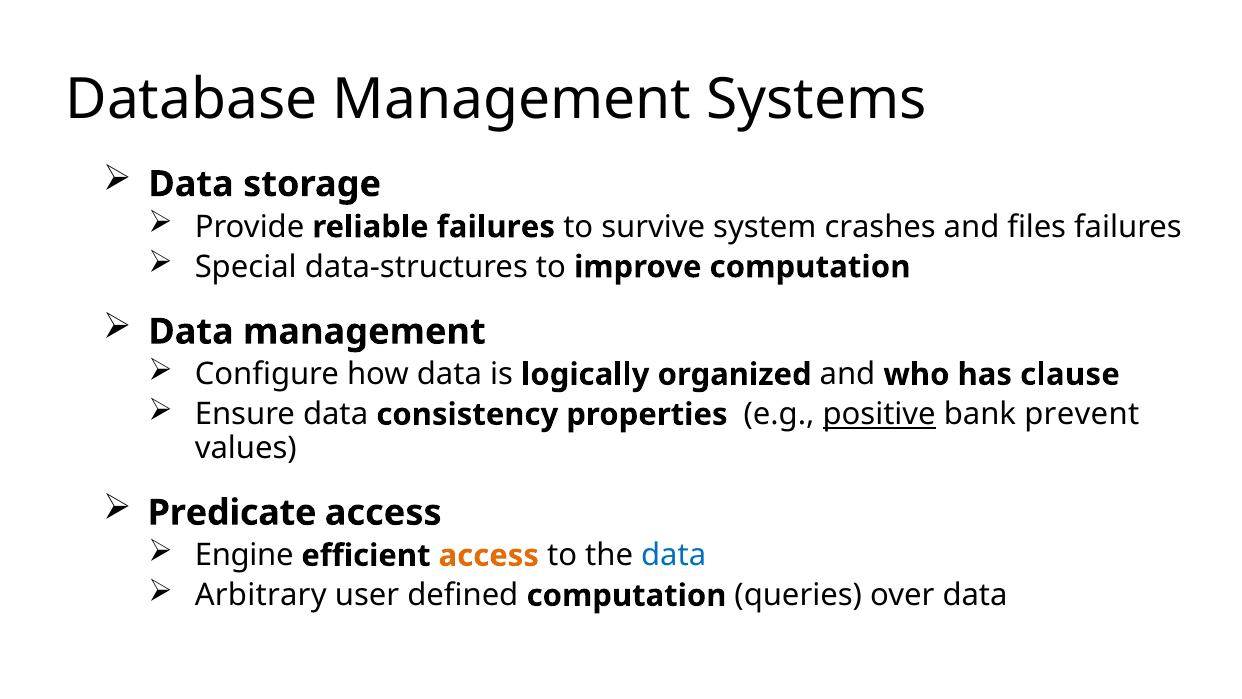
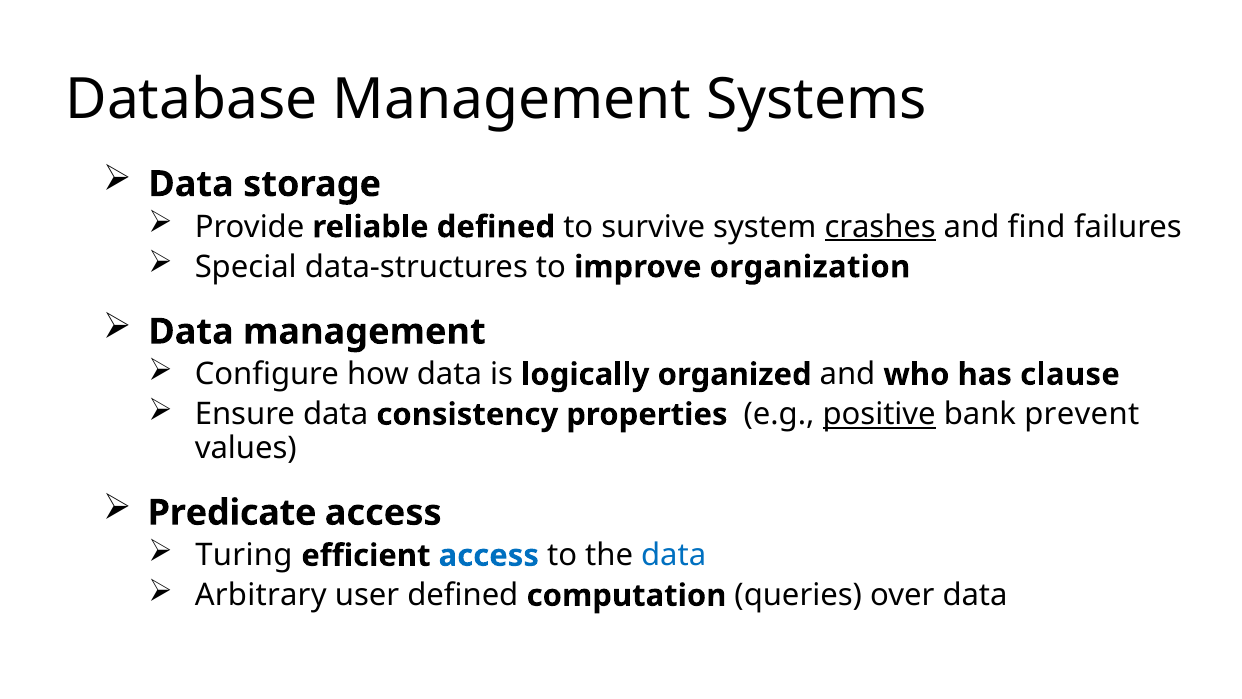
reliable failures: failures -> defined (496, 227)
crashes underline: none -> present (880, 227)
files: files -> find (1037, 227)
improve computation: computation -> organization (810, 267)
Engine: Engine -> Turing (244, 555)
access colour: orange -> blue (489, 555)
